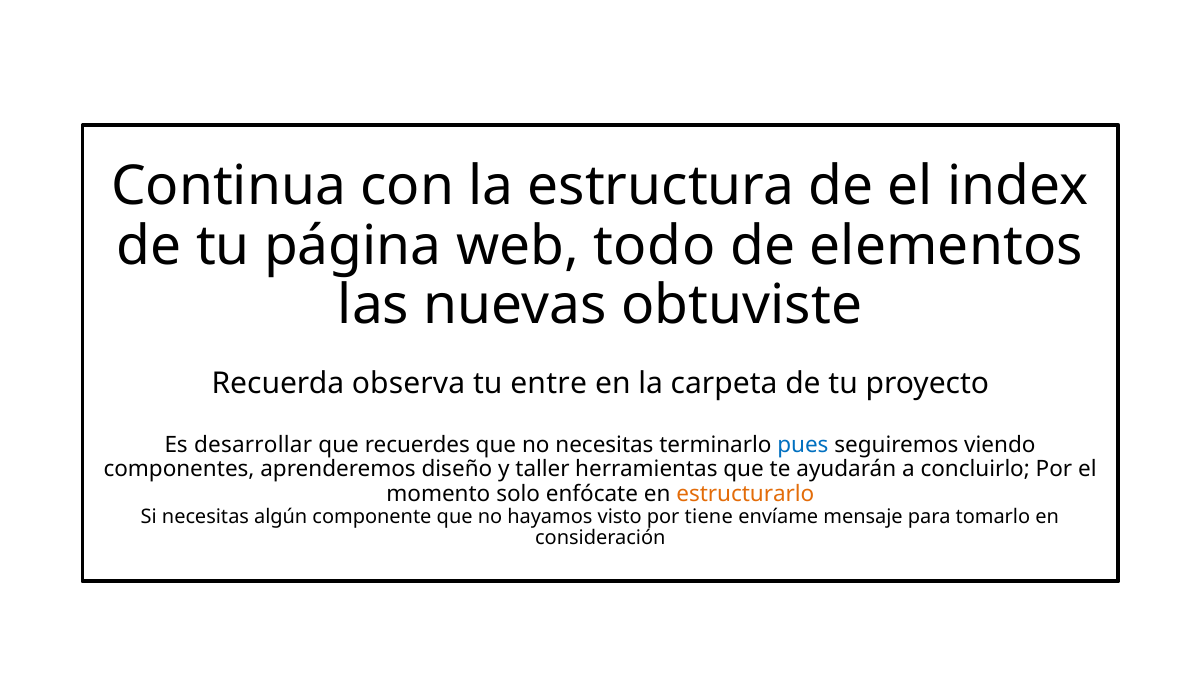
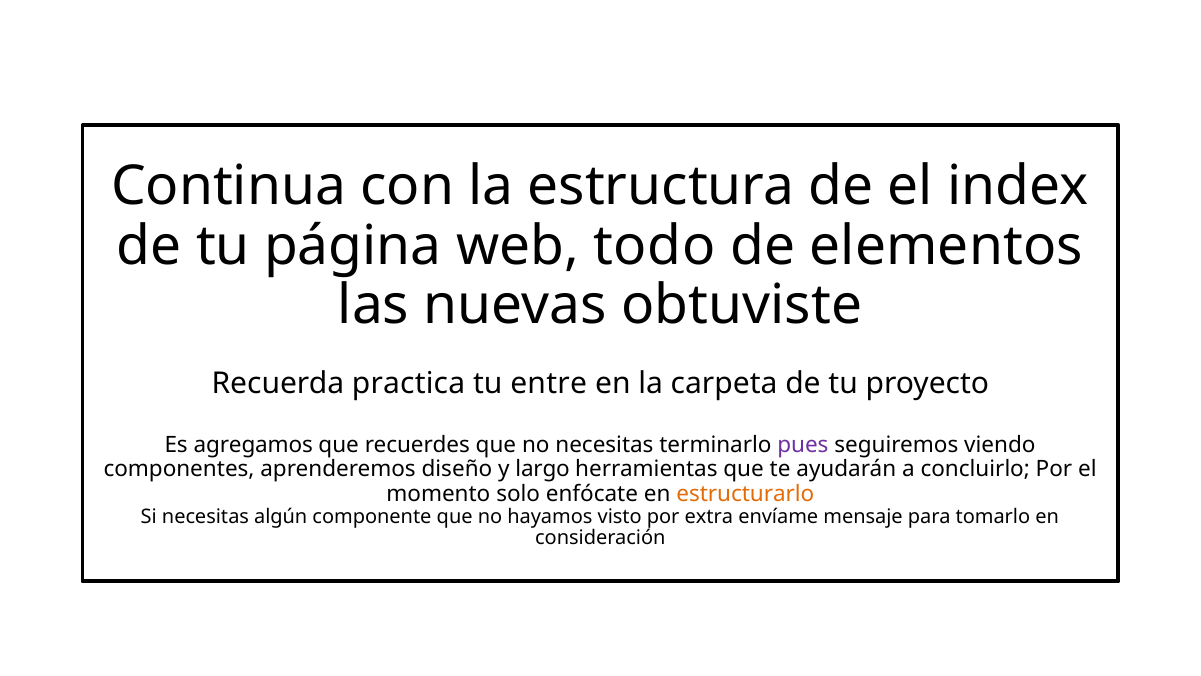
observa: observa -> practica (409, 384)
desarrollar: desarrollar -> agregamos (253, 445)
pues colour: blue -> purple (803, 445)
taller: taller -> largo (543, 469)
tiene: tiene -> extra (709, 516)
